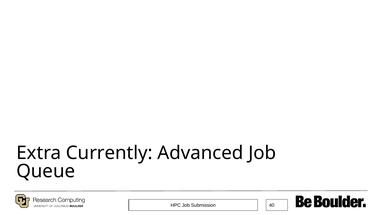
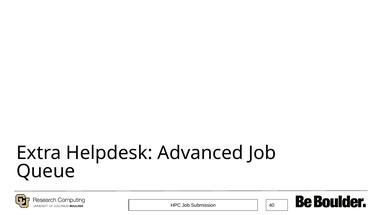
Currently: Currently -> Helpdesk (109, 153)
